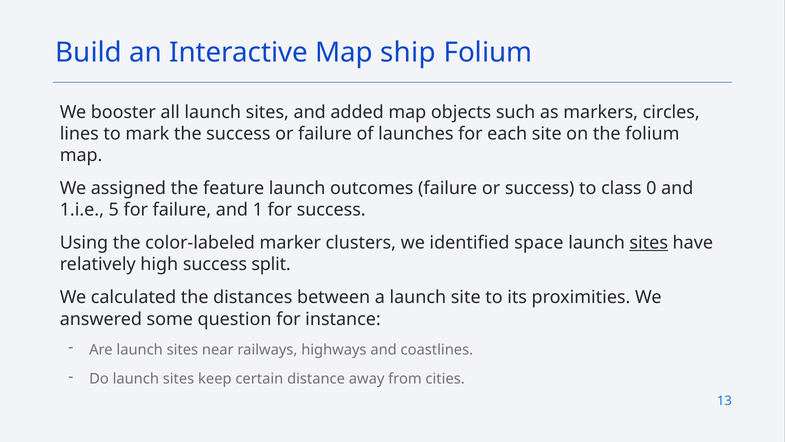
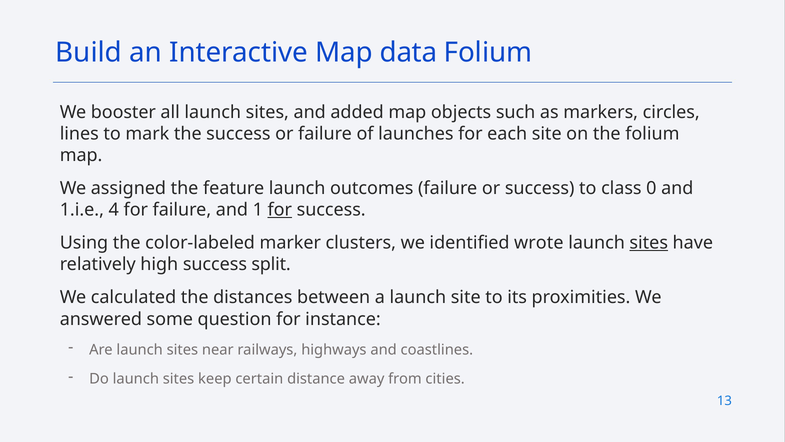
ship: ship -> data (408, 52)
5: 5 -> 4 (114, 210)
for underline: none -> present (280, 210)
space: space -> wrote (539, 243)
